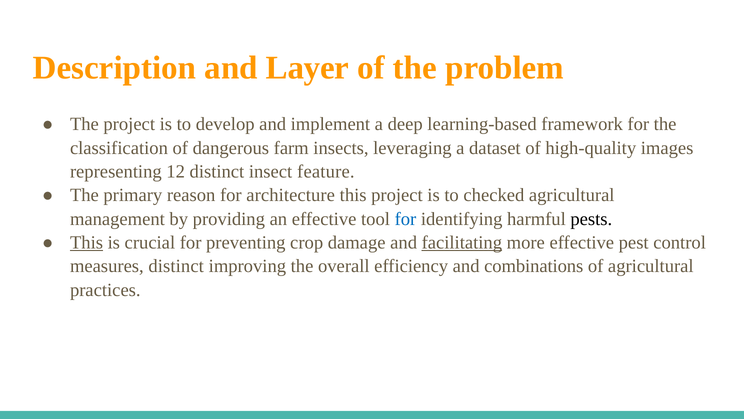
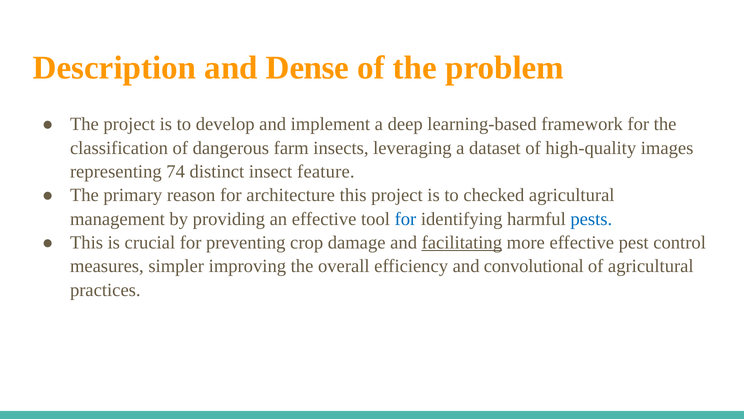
Layer: Layer -> Dense (308, 68)
12: 12 -> 74 (176, 171)
pests colour: black -> blue (591, 219)
This underline: present -> none (87, 242)
measures distinct: distinct -> simpler (176, 266)
combinations: combinations -> convolutional (534, 266)
